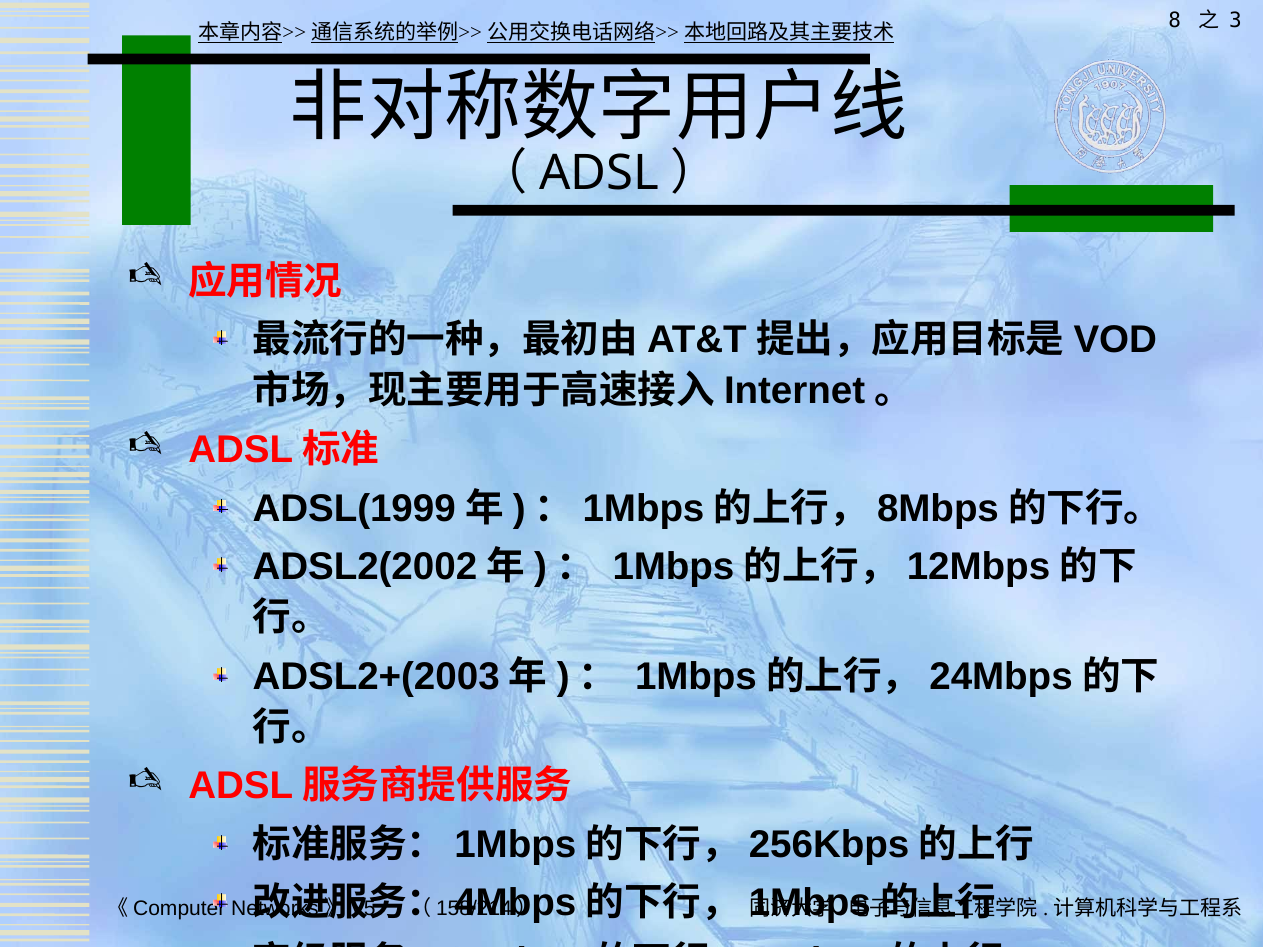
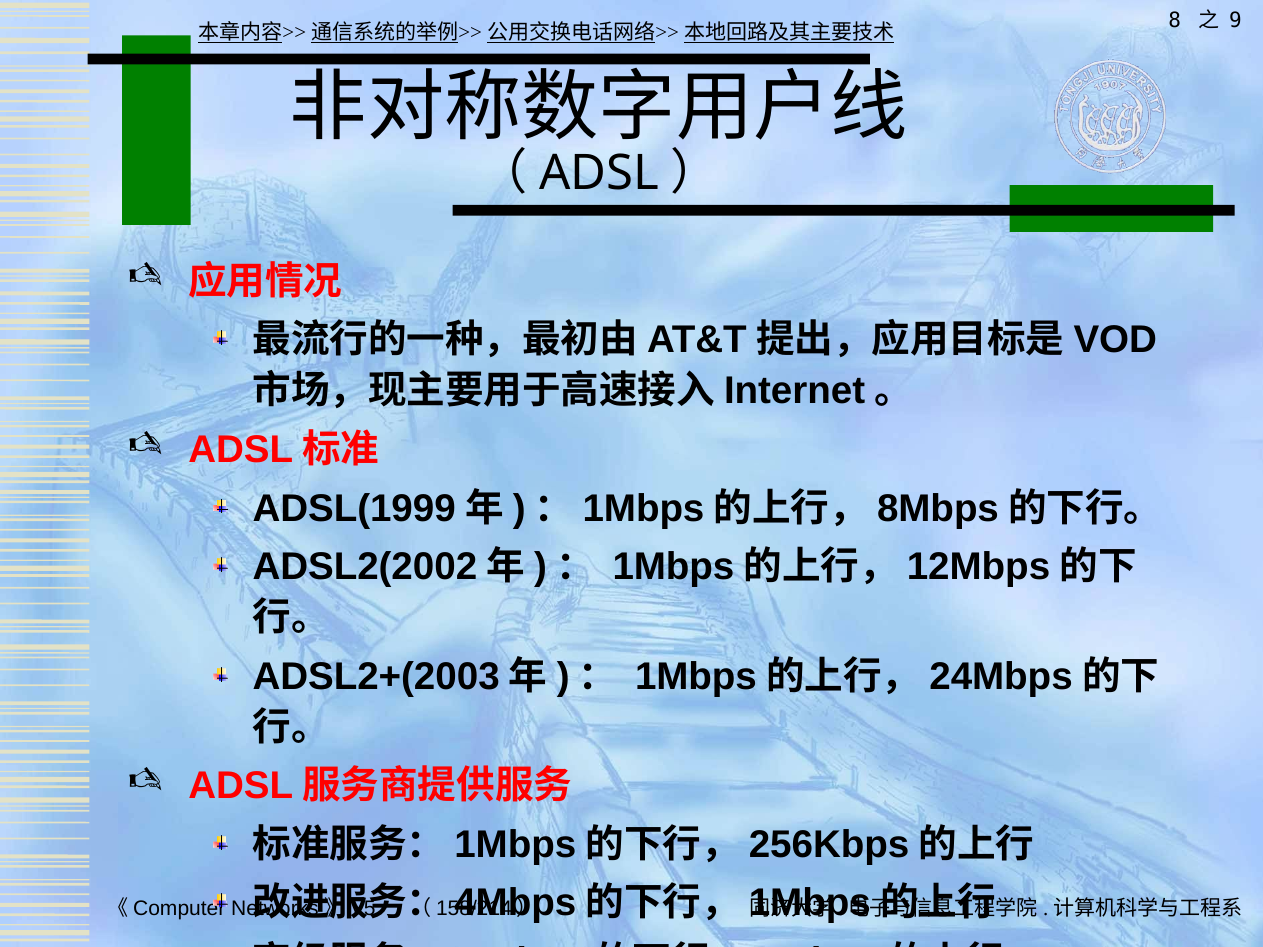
3: 3 -> 9 (1236, 21)
